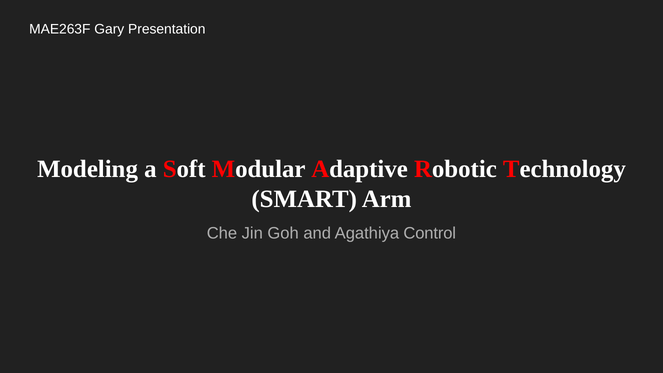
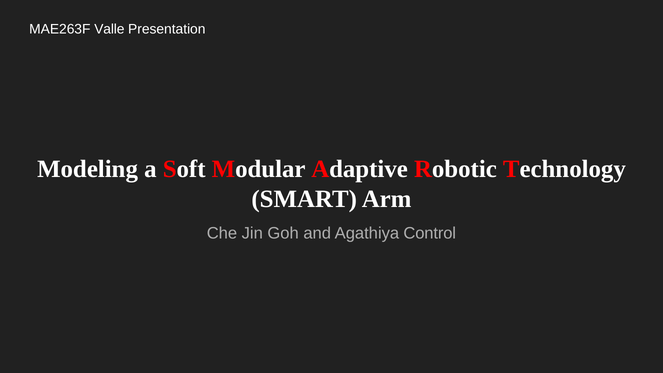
Gary: Gary -> Valle (109, 29)
